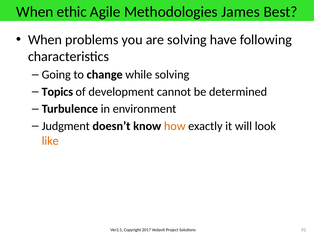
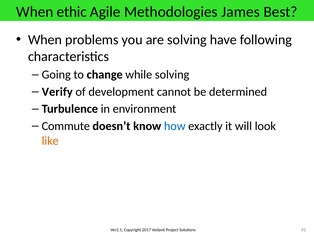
Topics: Topics -> Verify (57, 92)
Judgment: Judgment -> Commute (66, 126)
how colour: orange -> blue (175, 126)
